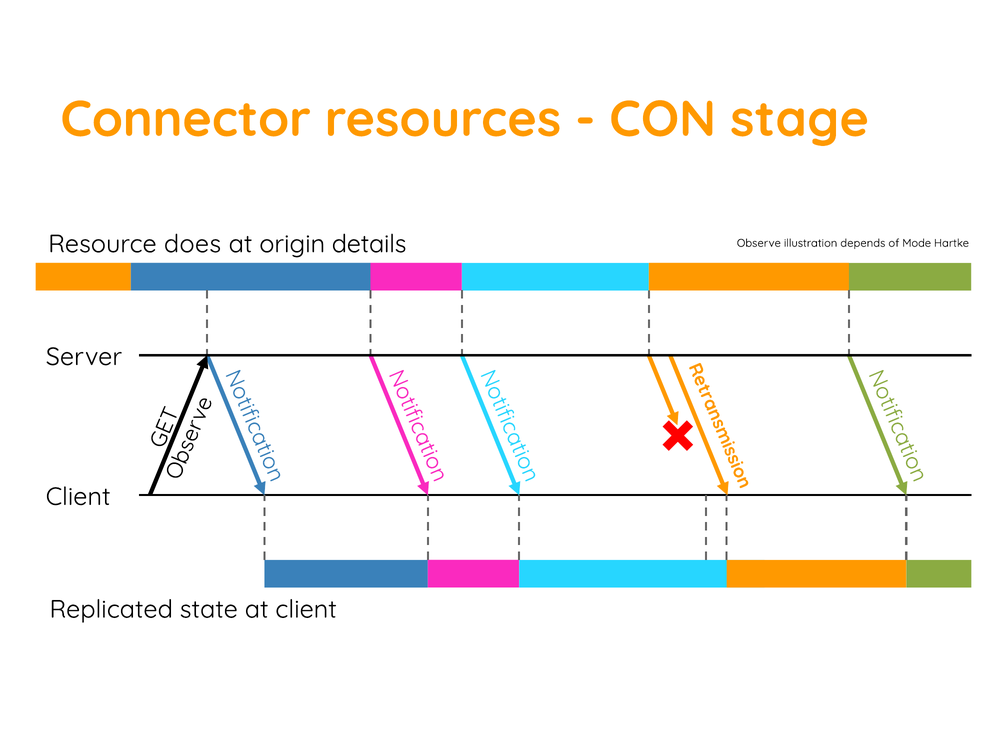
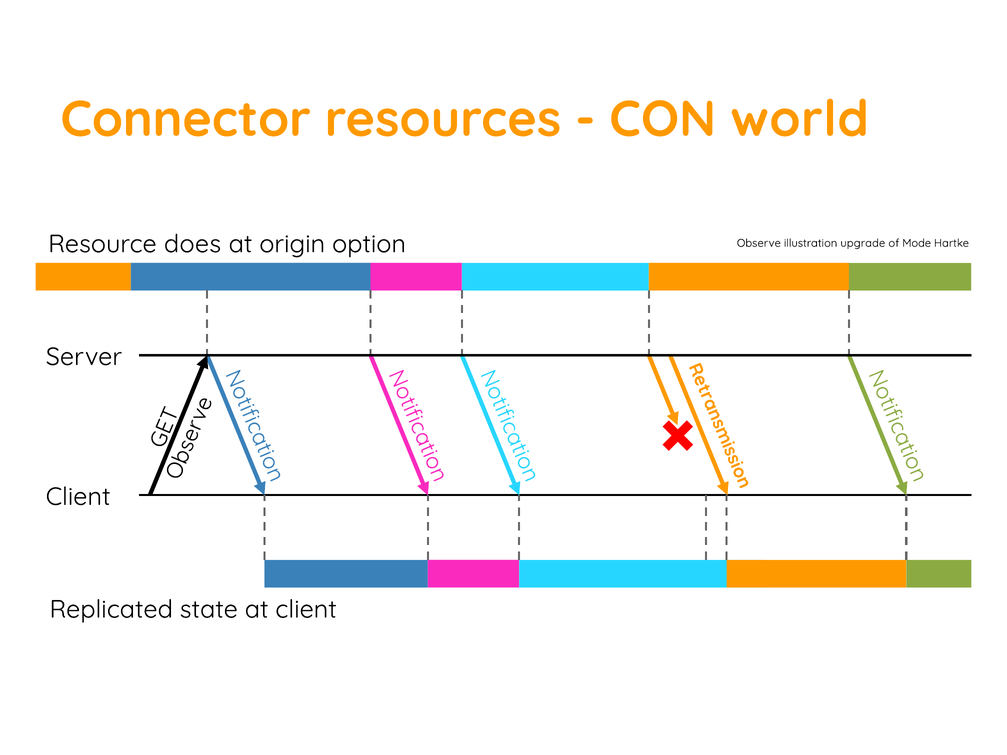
stage: stage -> world (800, 119)
details: details -> option (369, 244)
depends: depends -> upgrade (863, 243)
